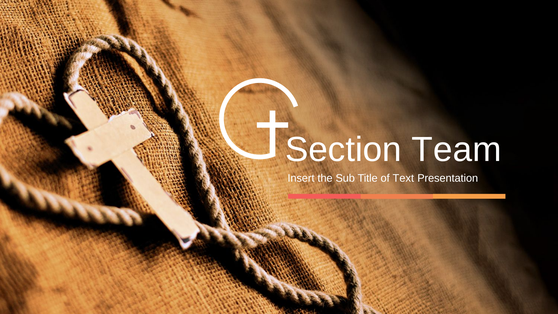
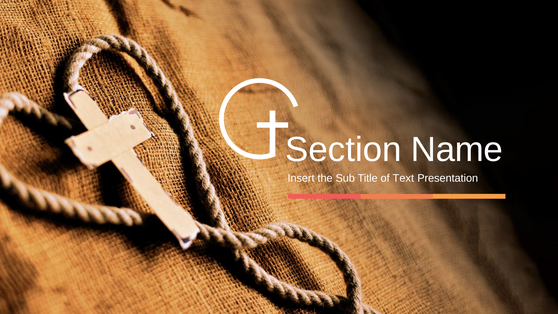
Team: Team -> Name (457, 150)
